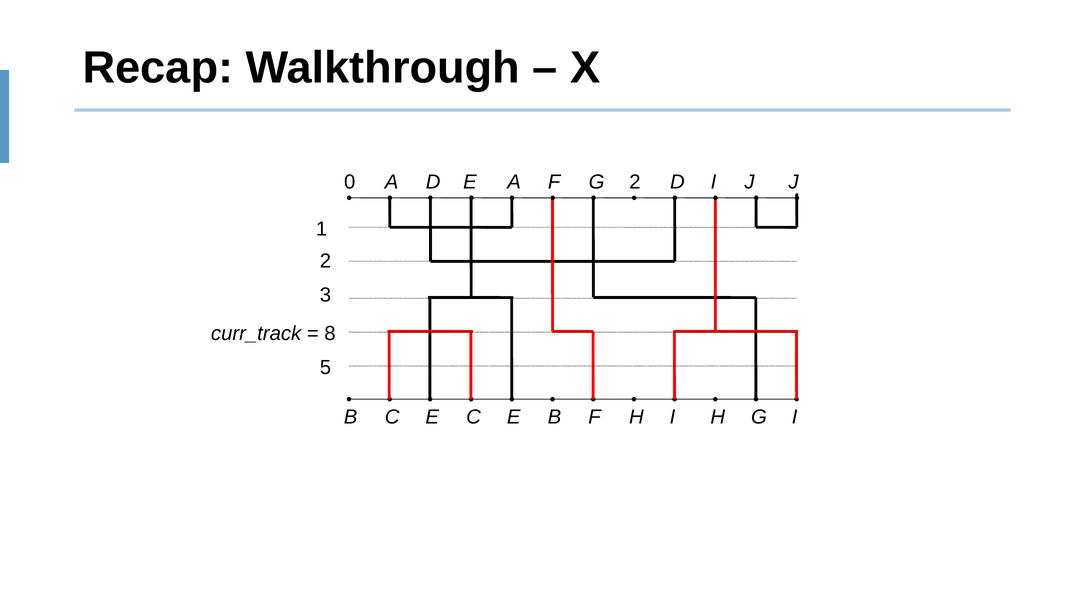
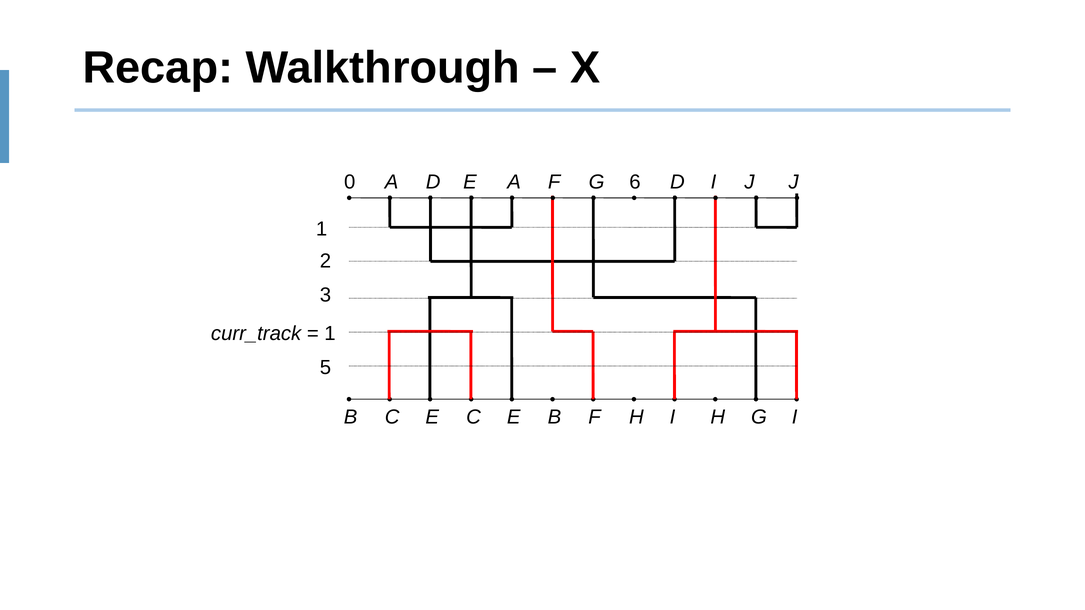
F 2: 2 -> 6 (635, 182)
8: 8 -> 1 (330, 333)
